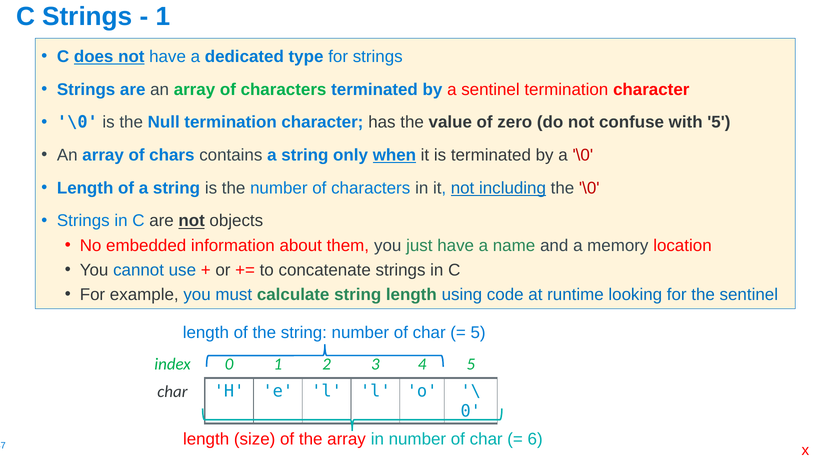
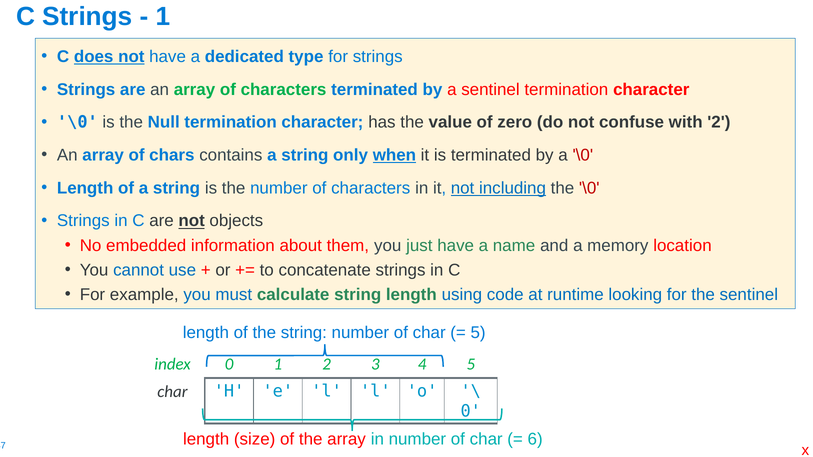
with 5: 5 -> 2 (719, 122)
